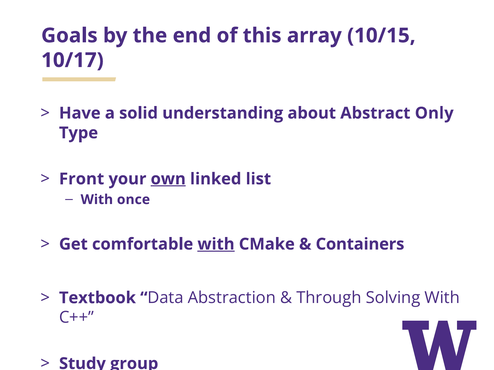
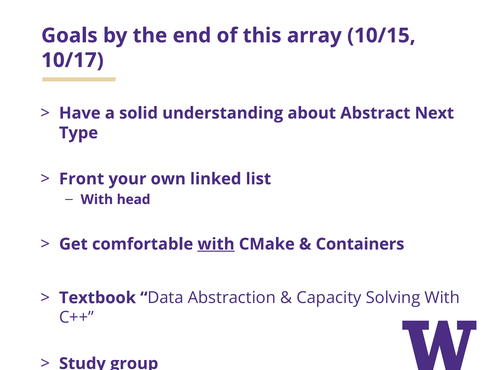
Only: Only -> Next (434, 113)
own underline: present -> none (168, 179)
once: once -> head (134, 200)
Through: Through -> Capacity (329, 298)
